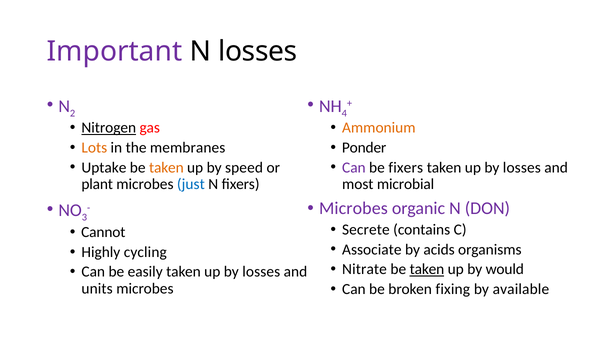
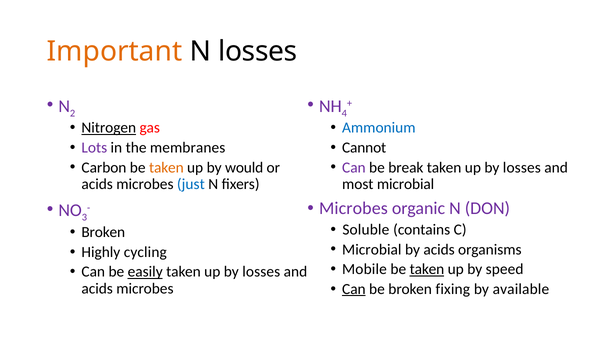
Important colour: purple -> orange (115, 52)
Ammonium colour: orange -> blue (379, 128)
Lots colour: orange -> purple (94, 148)
Ponder: Ponder -> Cannot (364, 148)
Uptake: Uptake -> Carbon (104, 167)
speed: speed -> would (244, 167)
be fixers: fixers -> break (406, 167)
plant: plant -> acids (97, 184)
Secrete: Secrete -> Soluble (366, 230)
Cannot: Cannot -> Broken (103, 232)
Associate: Associate -> Microbial (372, 249)
Nitrate: Nitrate -> Mobile (364, 269)
would: would -> speed (505, 269)
easily underline: none -> present (145, 272)
Can underline: none -> present (354, 289)
units: units -> acids (97, 288)
